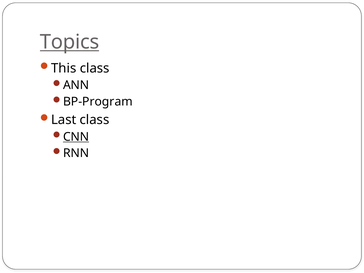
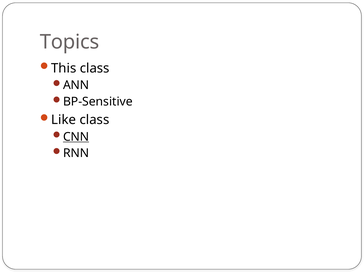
Topics underline: present -> none (70, 42)
BP-Program: BP-Program -> BP-Sensitive (98, 102)
Last: Last -> Like (64, 120)
